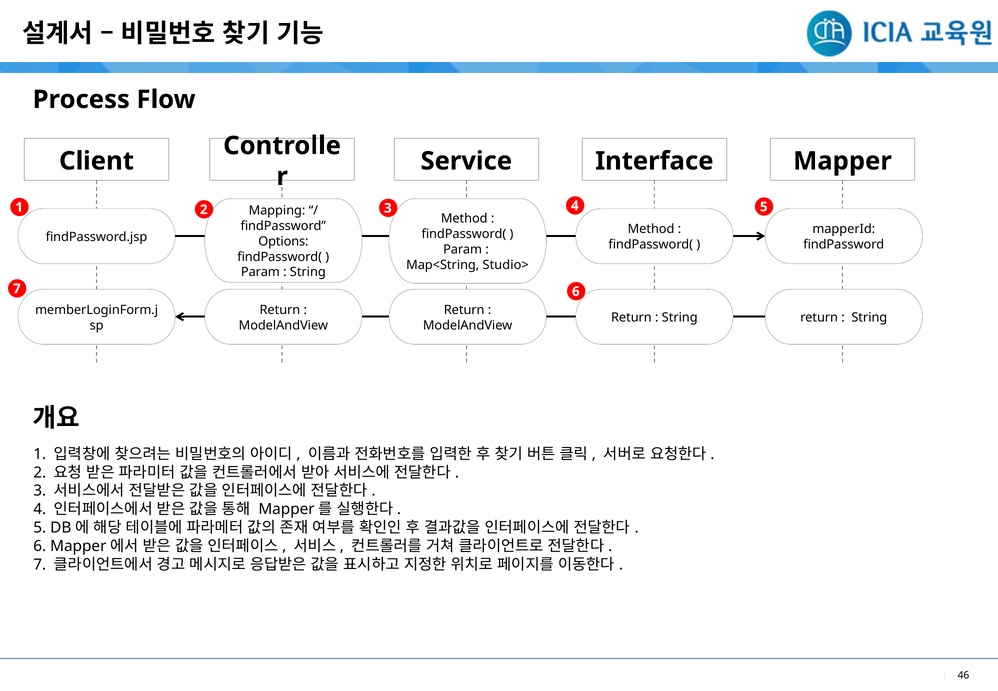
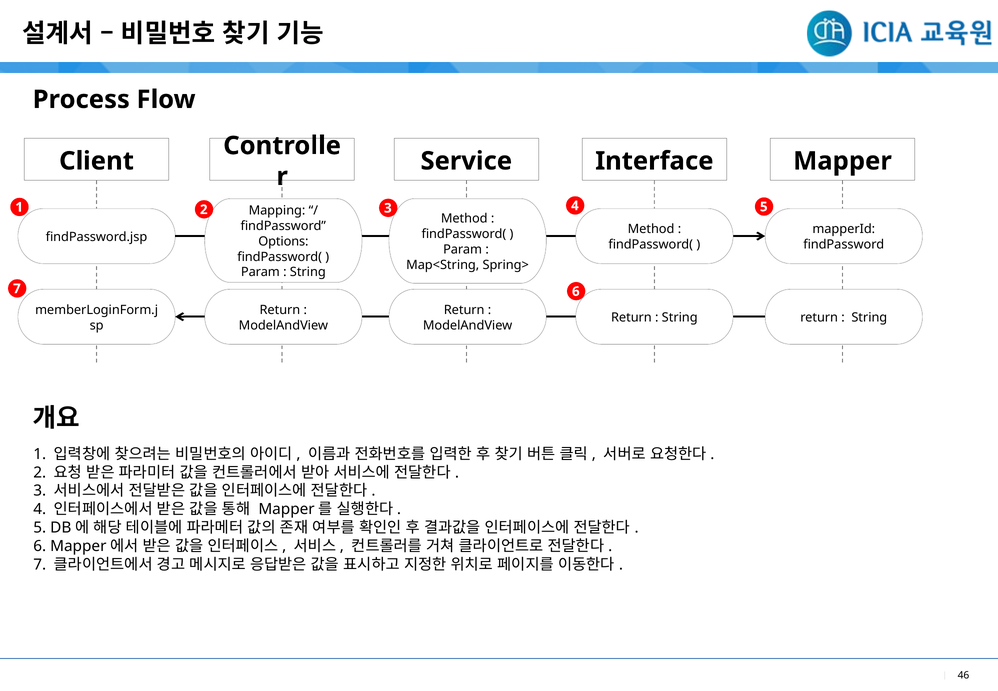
Studio>: Studio> -> Spring> (506, 265)
